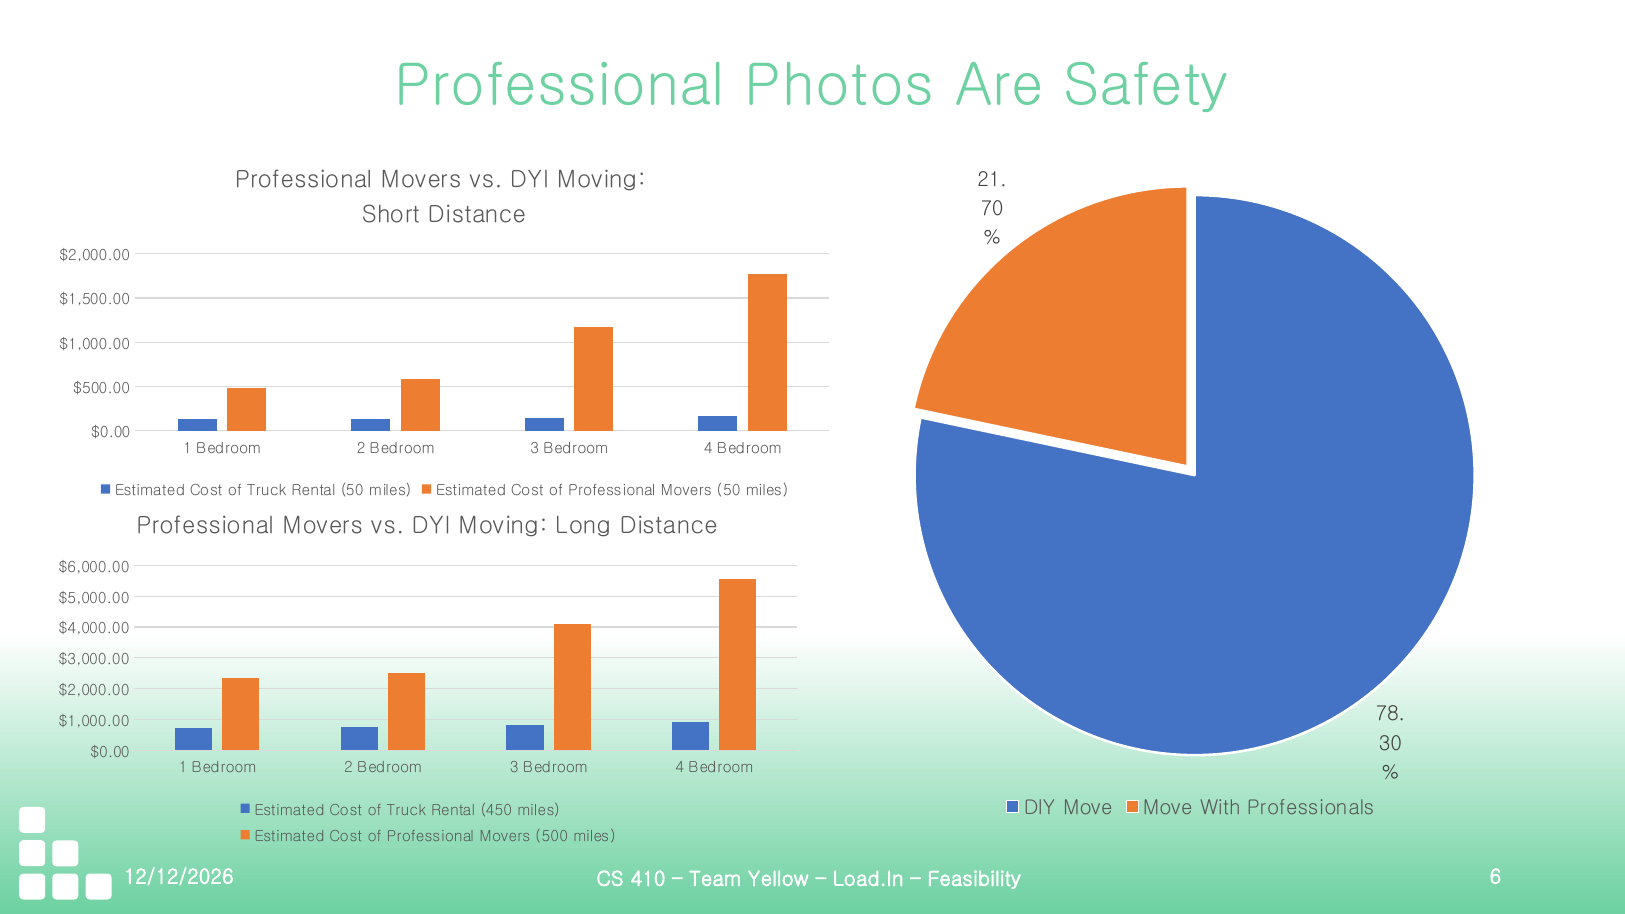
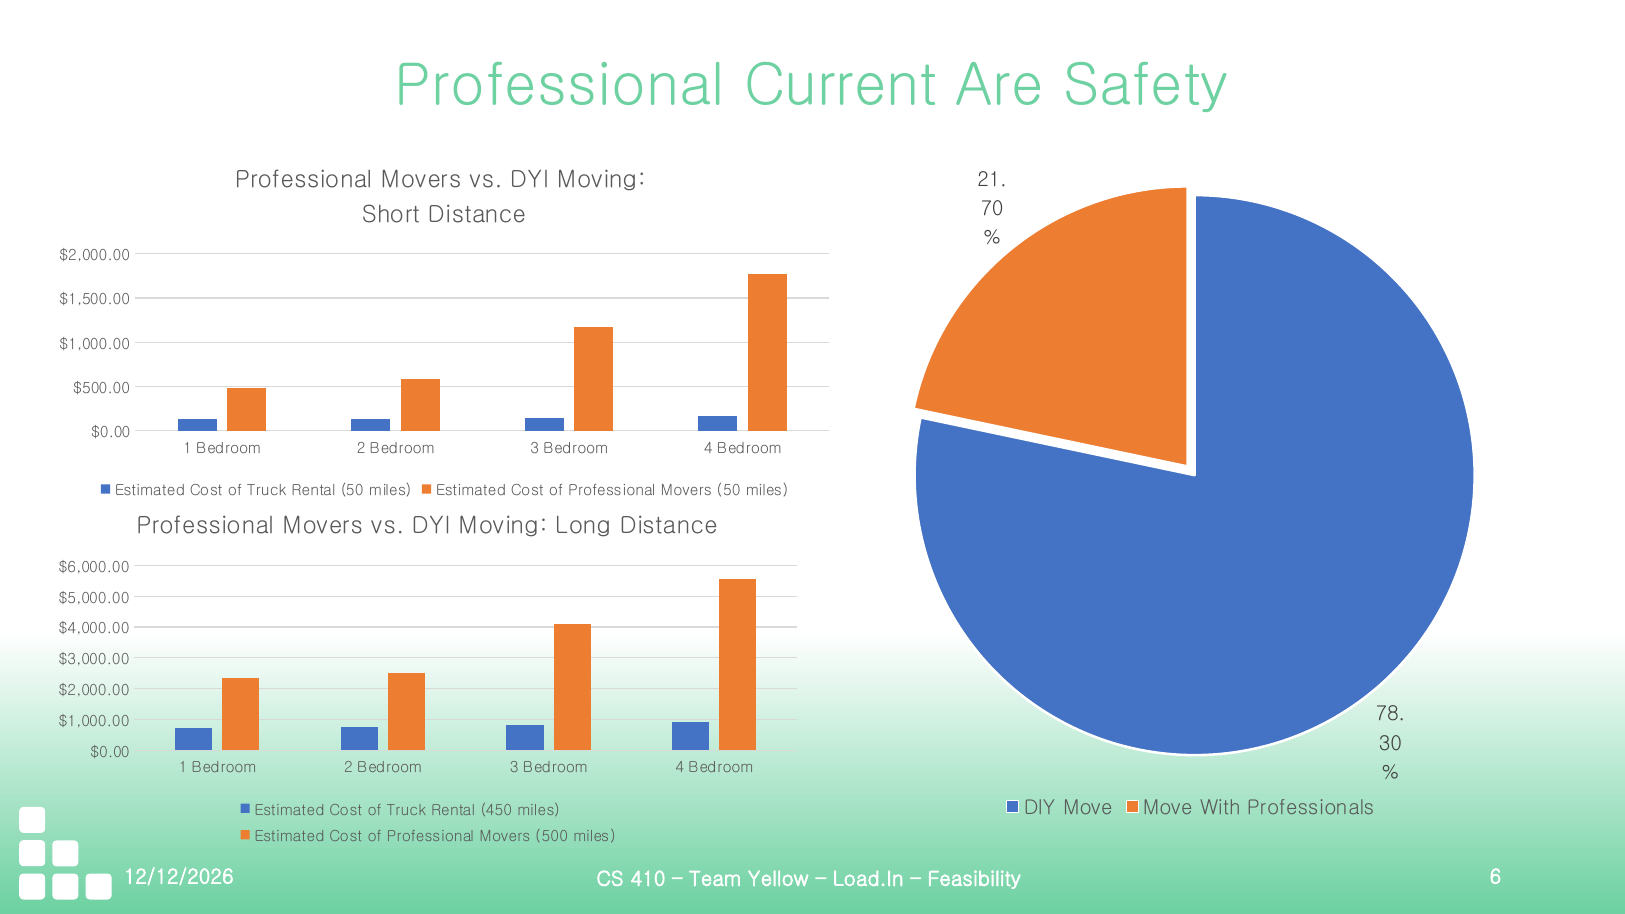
Photos: Photos -> Current (841, 85)
